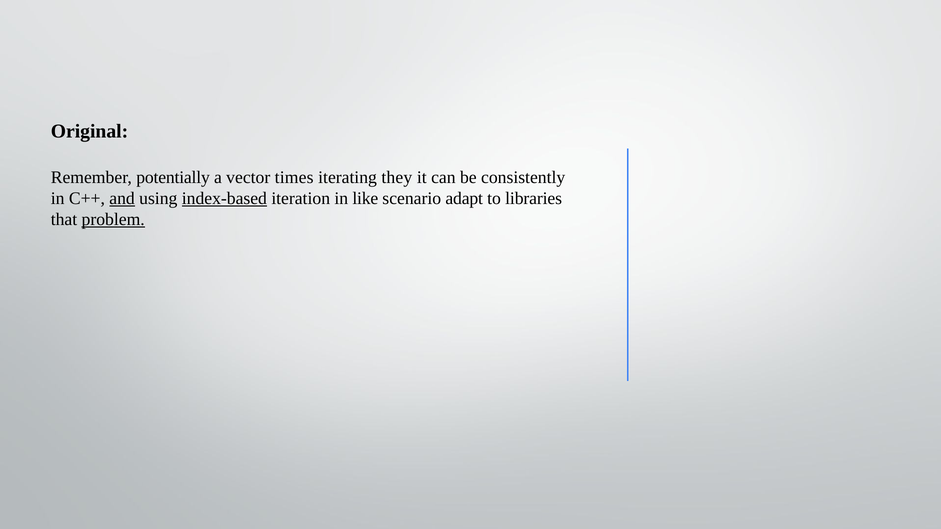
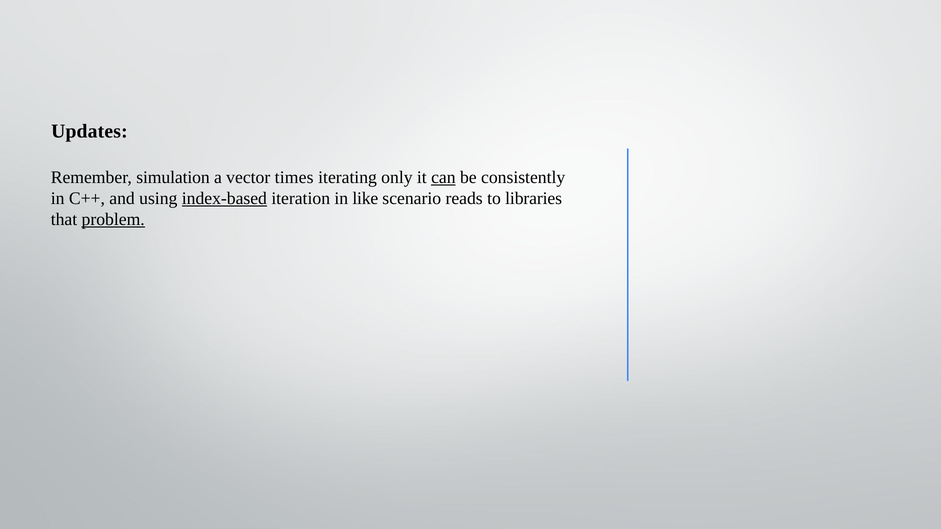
Original: Original -> Updates (89, 132)
potentially: potentially -> simulation (173, 177)
they: they -> only (397, 177)
can underline: none -> present (443, 177)
and underline: present -> none (122, 198)
adapt: adapt -> reads (464, 198)
